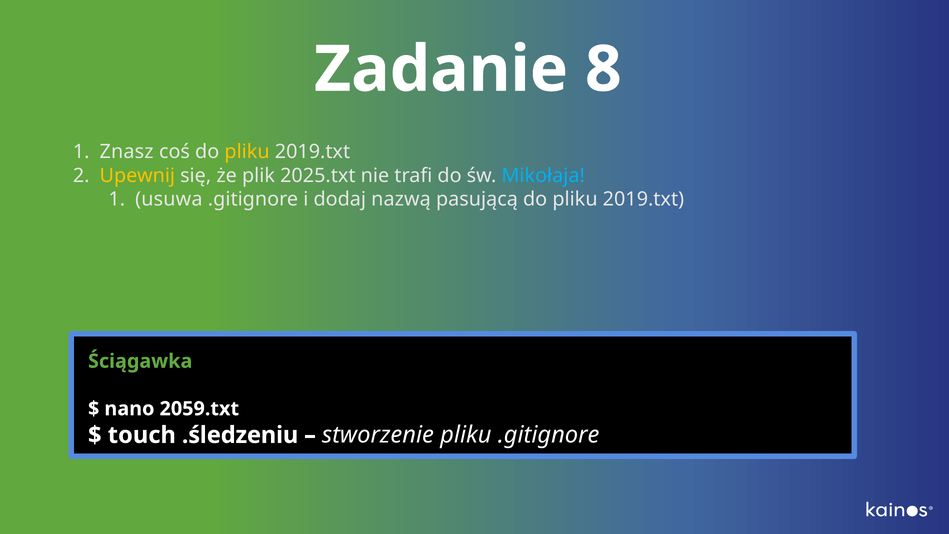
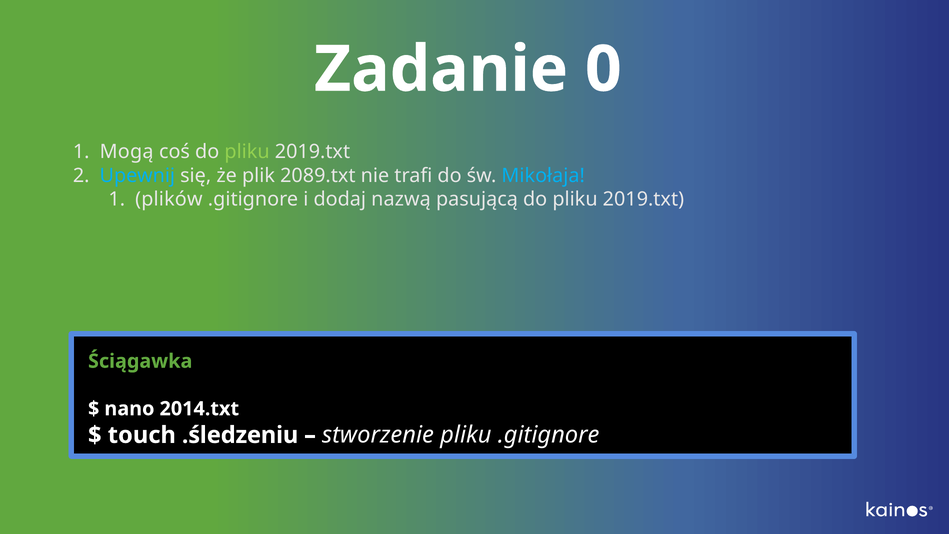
8: 8 -> 0 (603, 70)
Znasz: Znasz -> Mogą (127, 152)
pliku colour: yellow -> light green (247, 152)
Upewnij colour: yellow -> light blue (137, 175)
2025.txt: 2025.txt -> 2089.txt (318, 175)
usuwa: usuwa -> plików (169, 199)
2059.txt: 2059.txt -> 2014.txt (199, 409)
